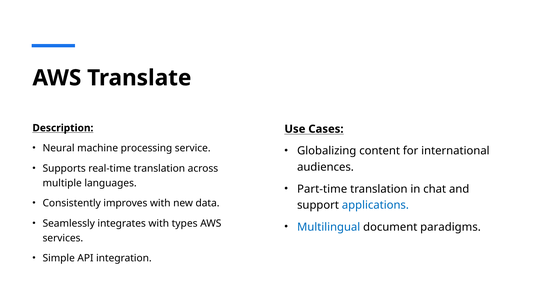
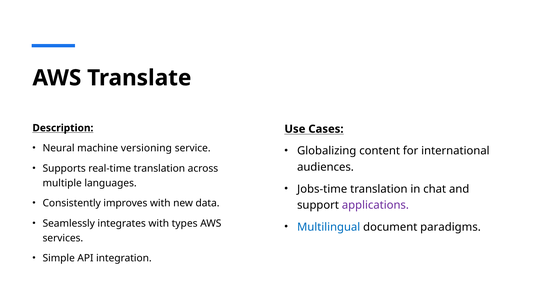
processing: processing -> versioning (146, 148)
Part-time: Part-time -> Jobs-time (322, 189)
applications colour: blue -> purple (375, 205)
